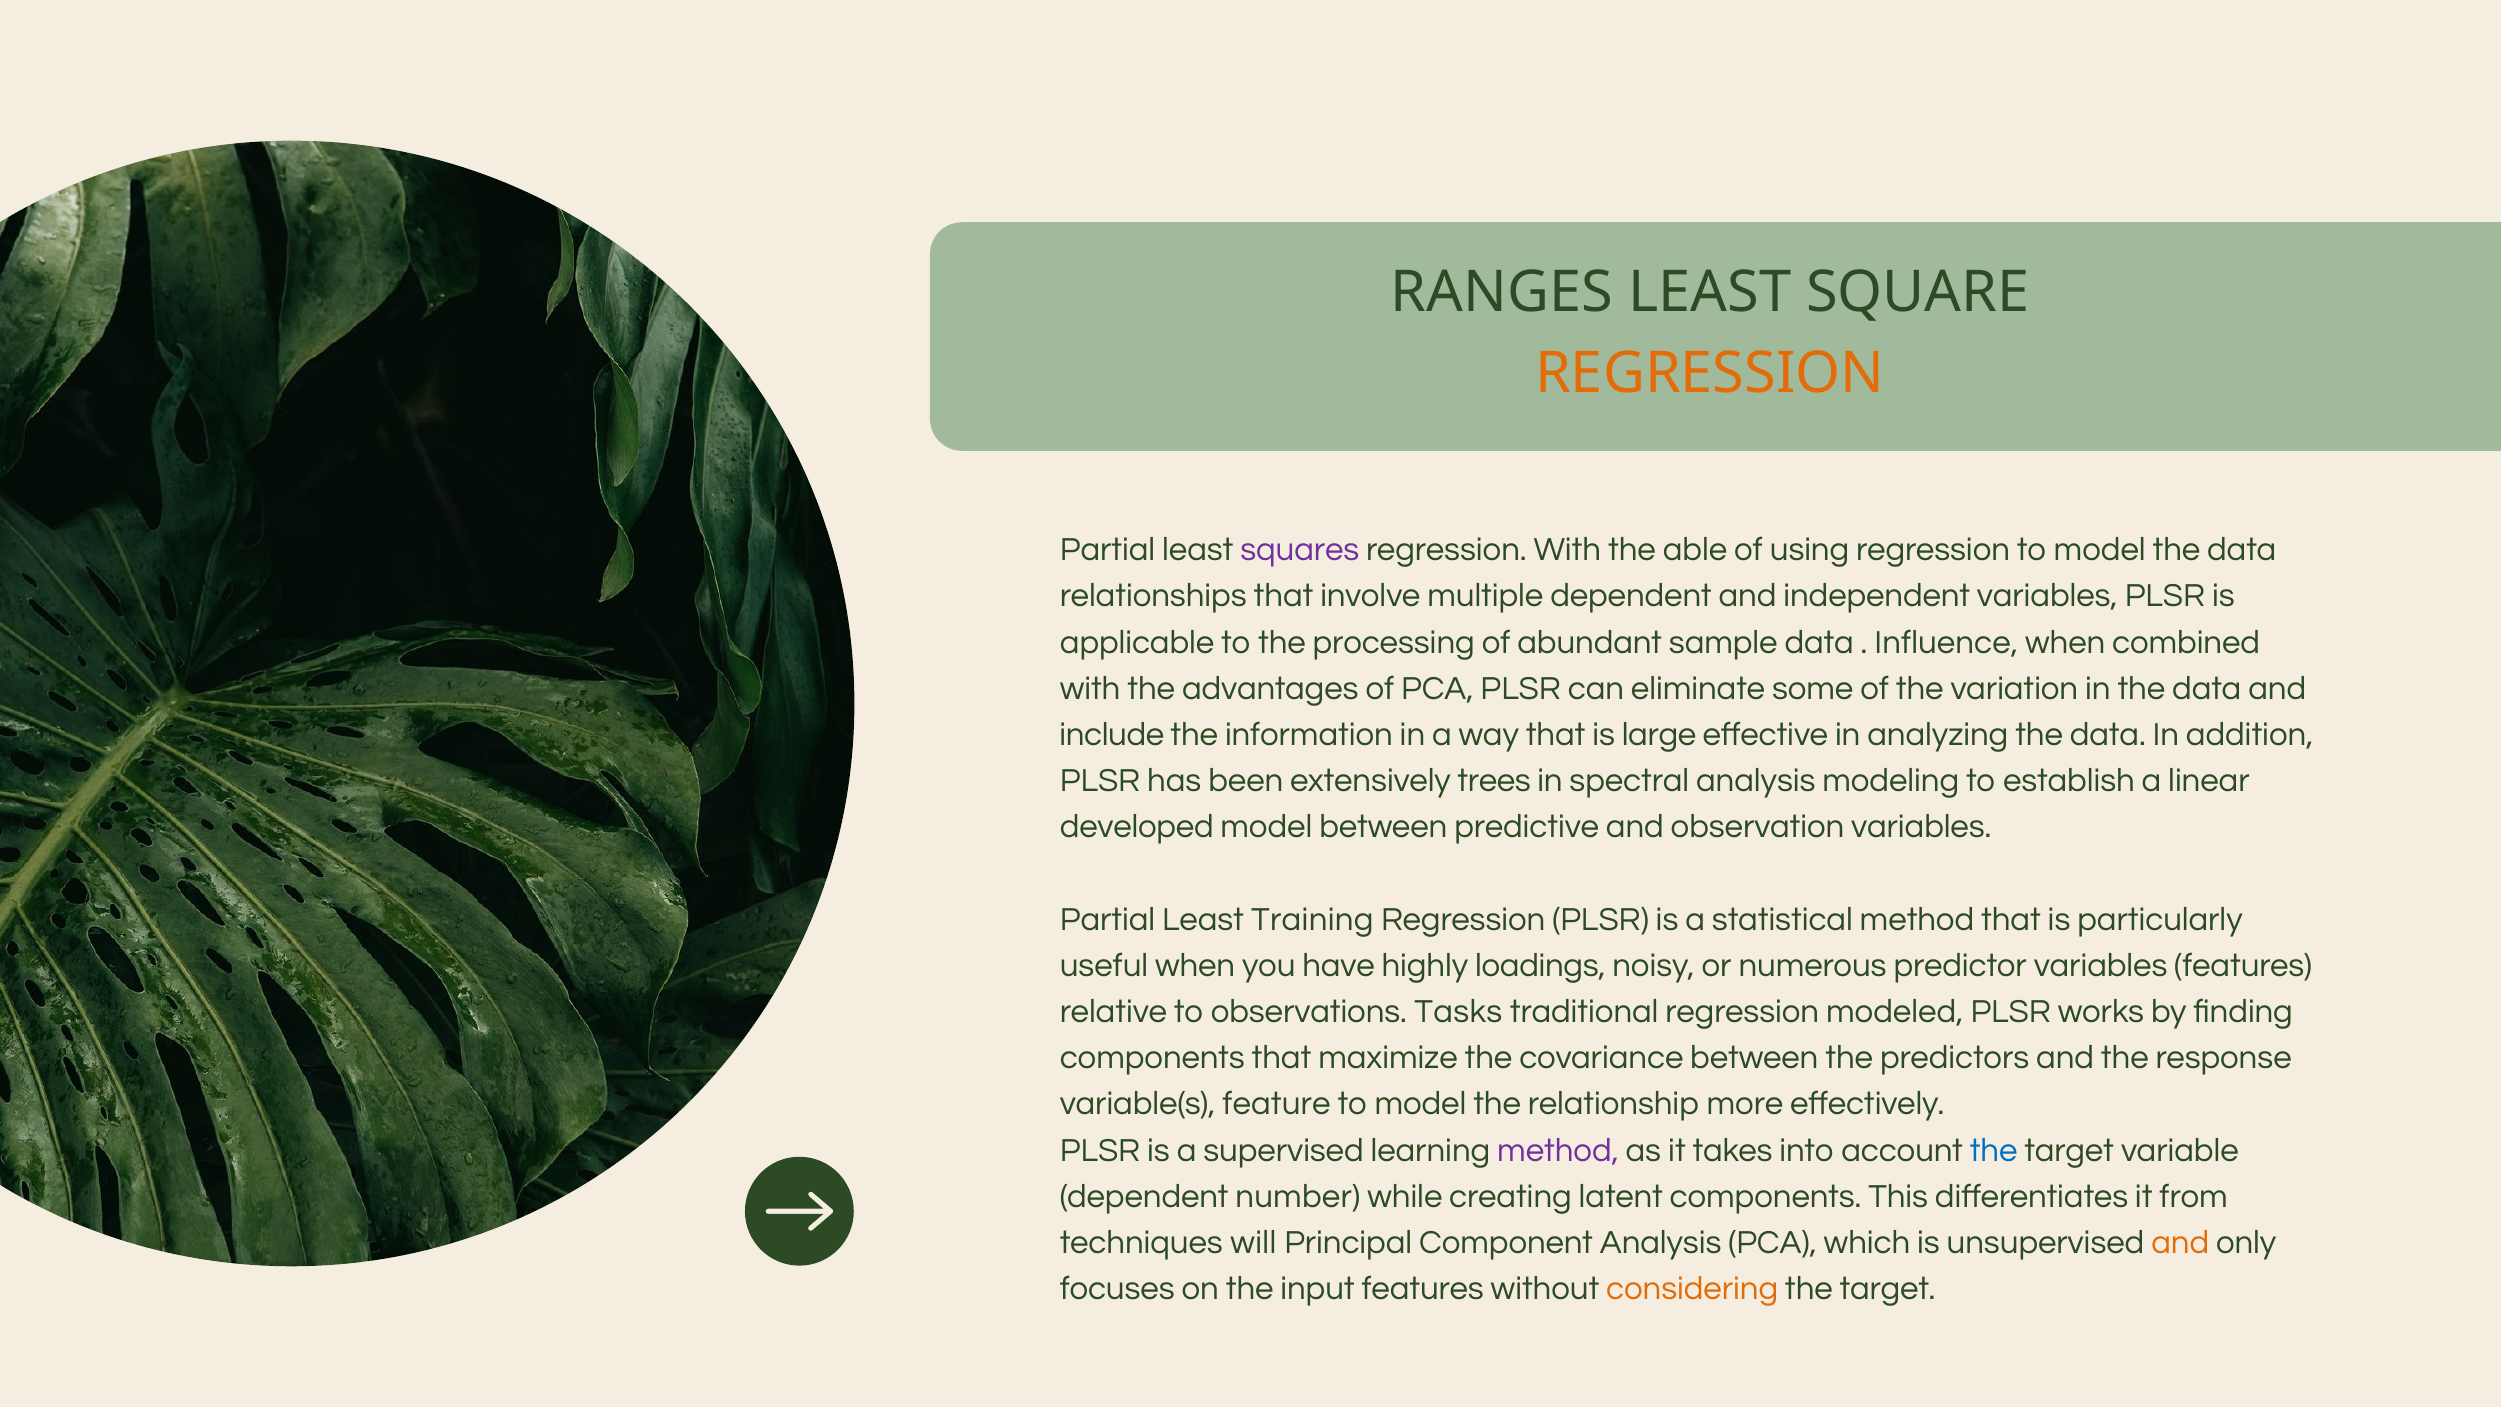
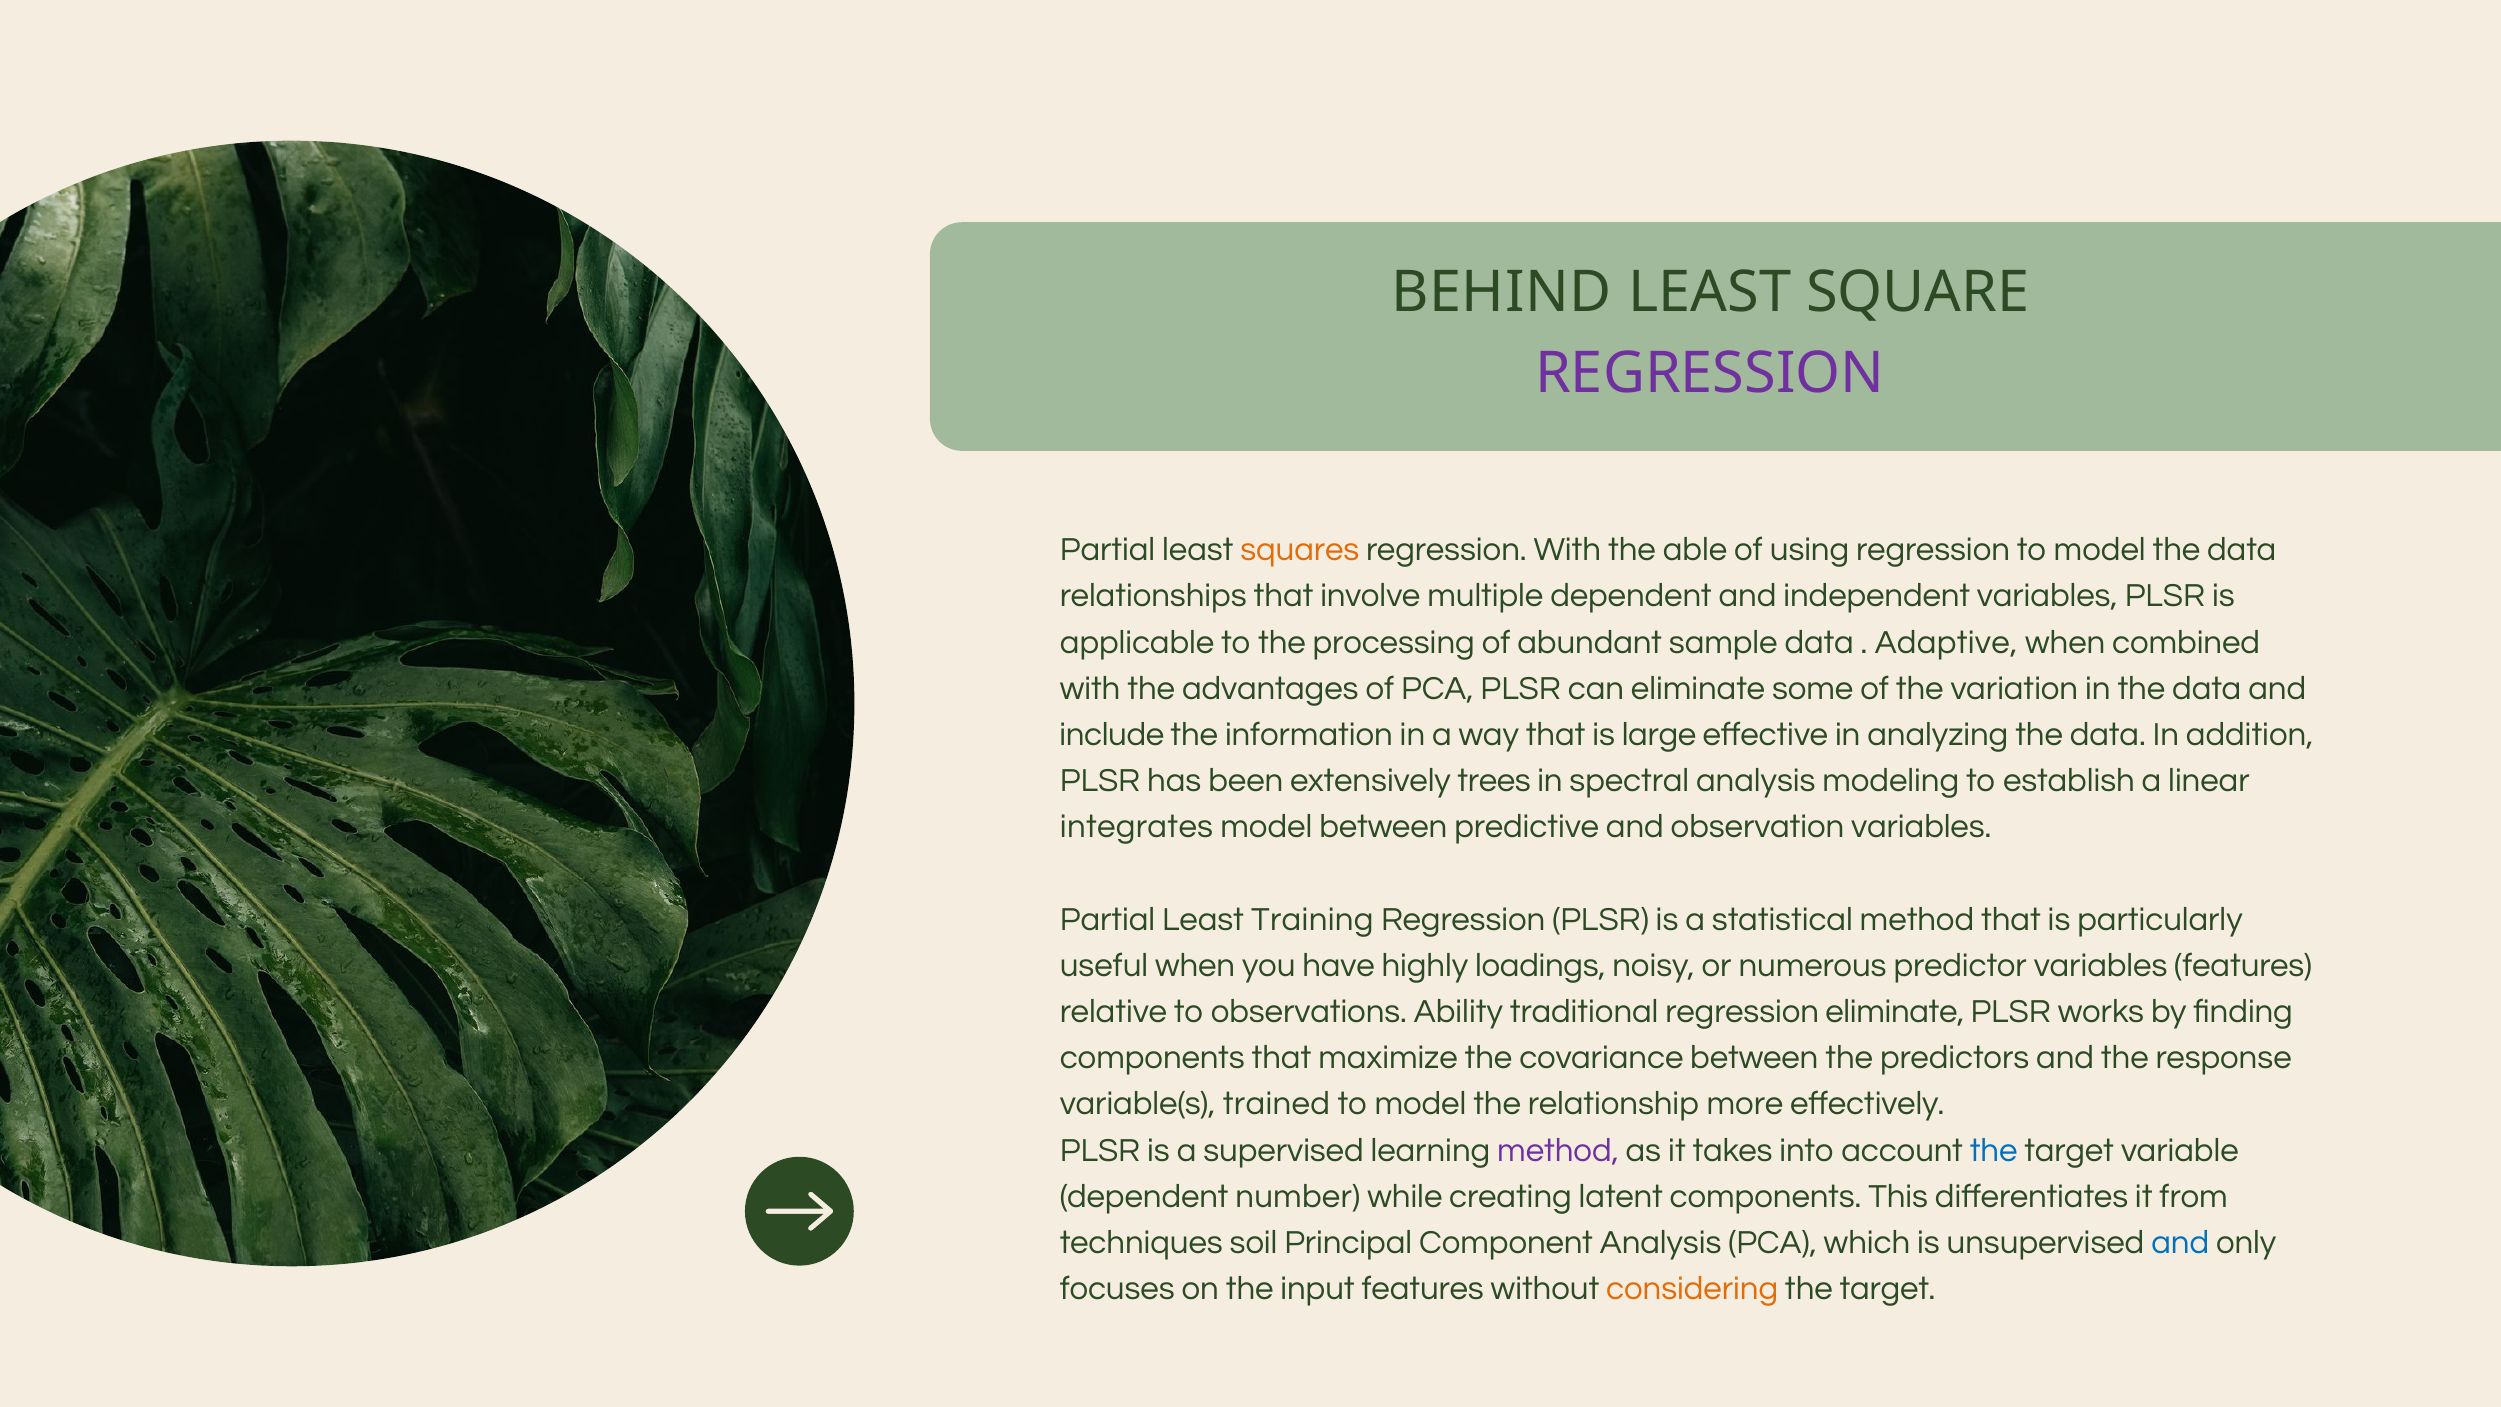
RANGES: RANGES -> BEHIND (1501, 293)
REGRESSION colour: orange -> purple (1710, 374)
squares colour: purple -> orange (1300, 550)
Influence: Influence -> Adaptive (1946, 642)
developed: developed -> integrates (1137, 827)
Tasks: Tasks -> Ability (1458, 1012)
regression modeled: modeled -> eliminate (1895, 1012)
feature: feature -> trained (1276, 1104)
will: will -> soil (1254, 1242)
and colour: orange -> blue (2180, 1242)
